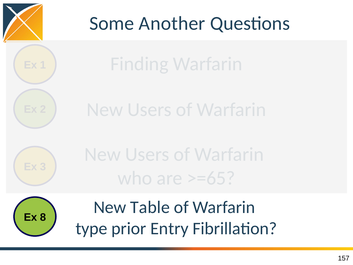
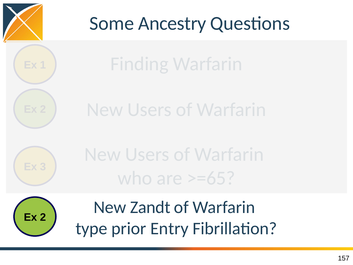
Another: Another -> Ancestry (172, 23)
Table: Table -> Zandt (150, 207)
8: 8 -> 2 (43, 217)
